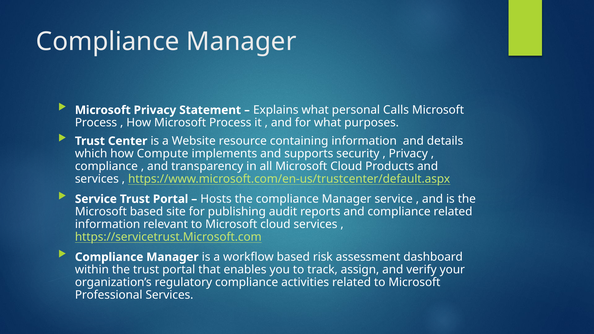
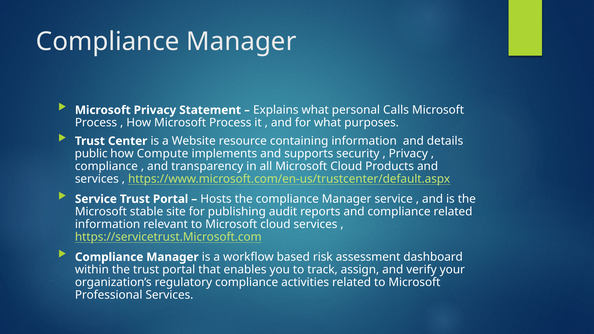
which: which -> public (91, 154)
Microsoft based: based -> stable (147, 212)
